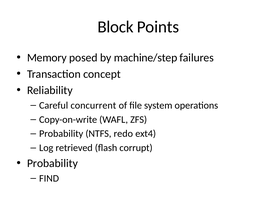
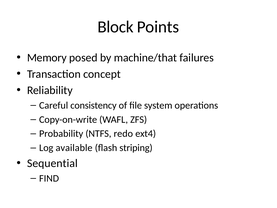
machine/step: machine/step -> machine/that (146, 58)
concurrent: concurrent -> consistency (93, 105)
retrieved: retrieved -> available (74, 148)
corrupt: corrupt -> striping (136, 148)
Probability: Probability -> Sequential (52, 163)
